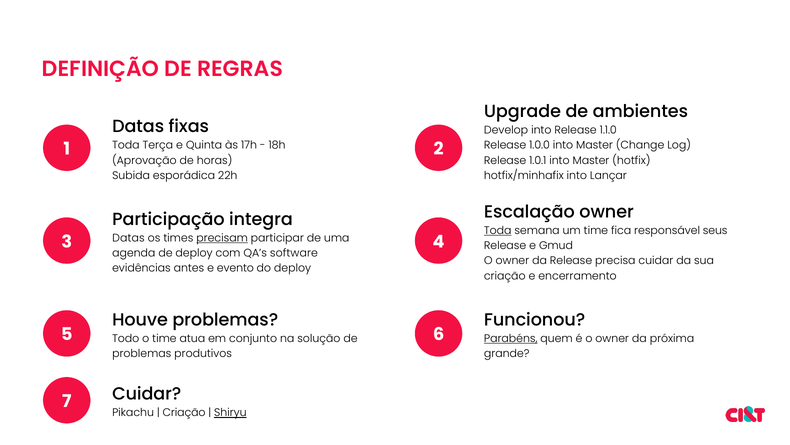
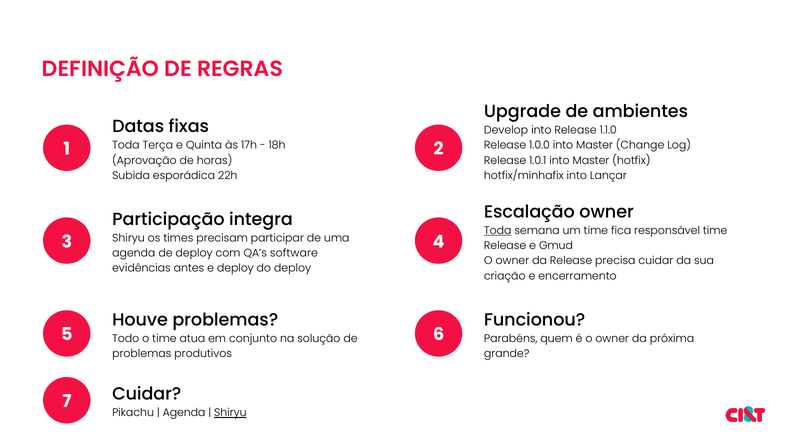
responsável seus: seus -> time (715, 230)
Datas: Datas -> Shiryu (128, 238)
precisam underline: present -> none (222, 238)
e evento: evento -> deploy (235, 268)
Parabéns underline: present -> none (511, 338)
Criação: Criação -> Agenda (184, 412)
